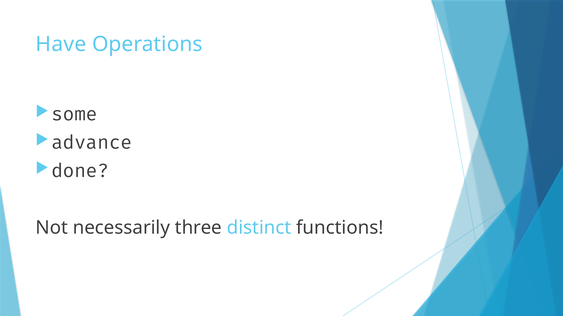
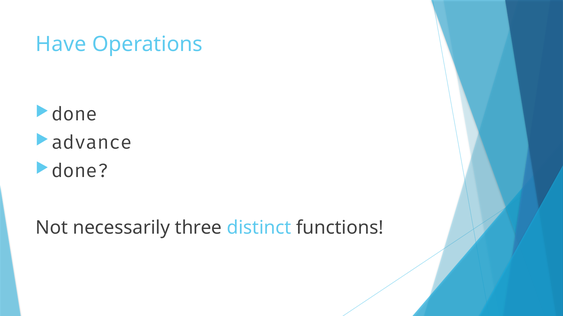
some: some -> done (74, 114)
